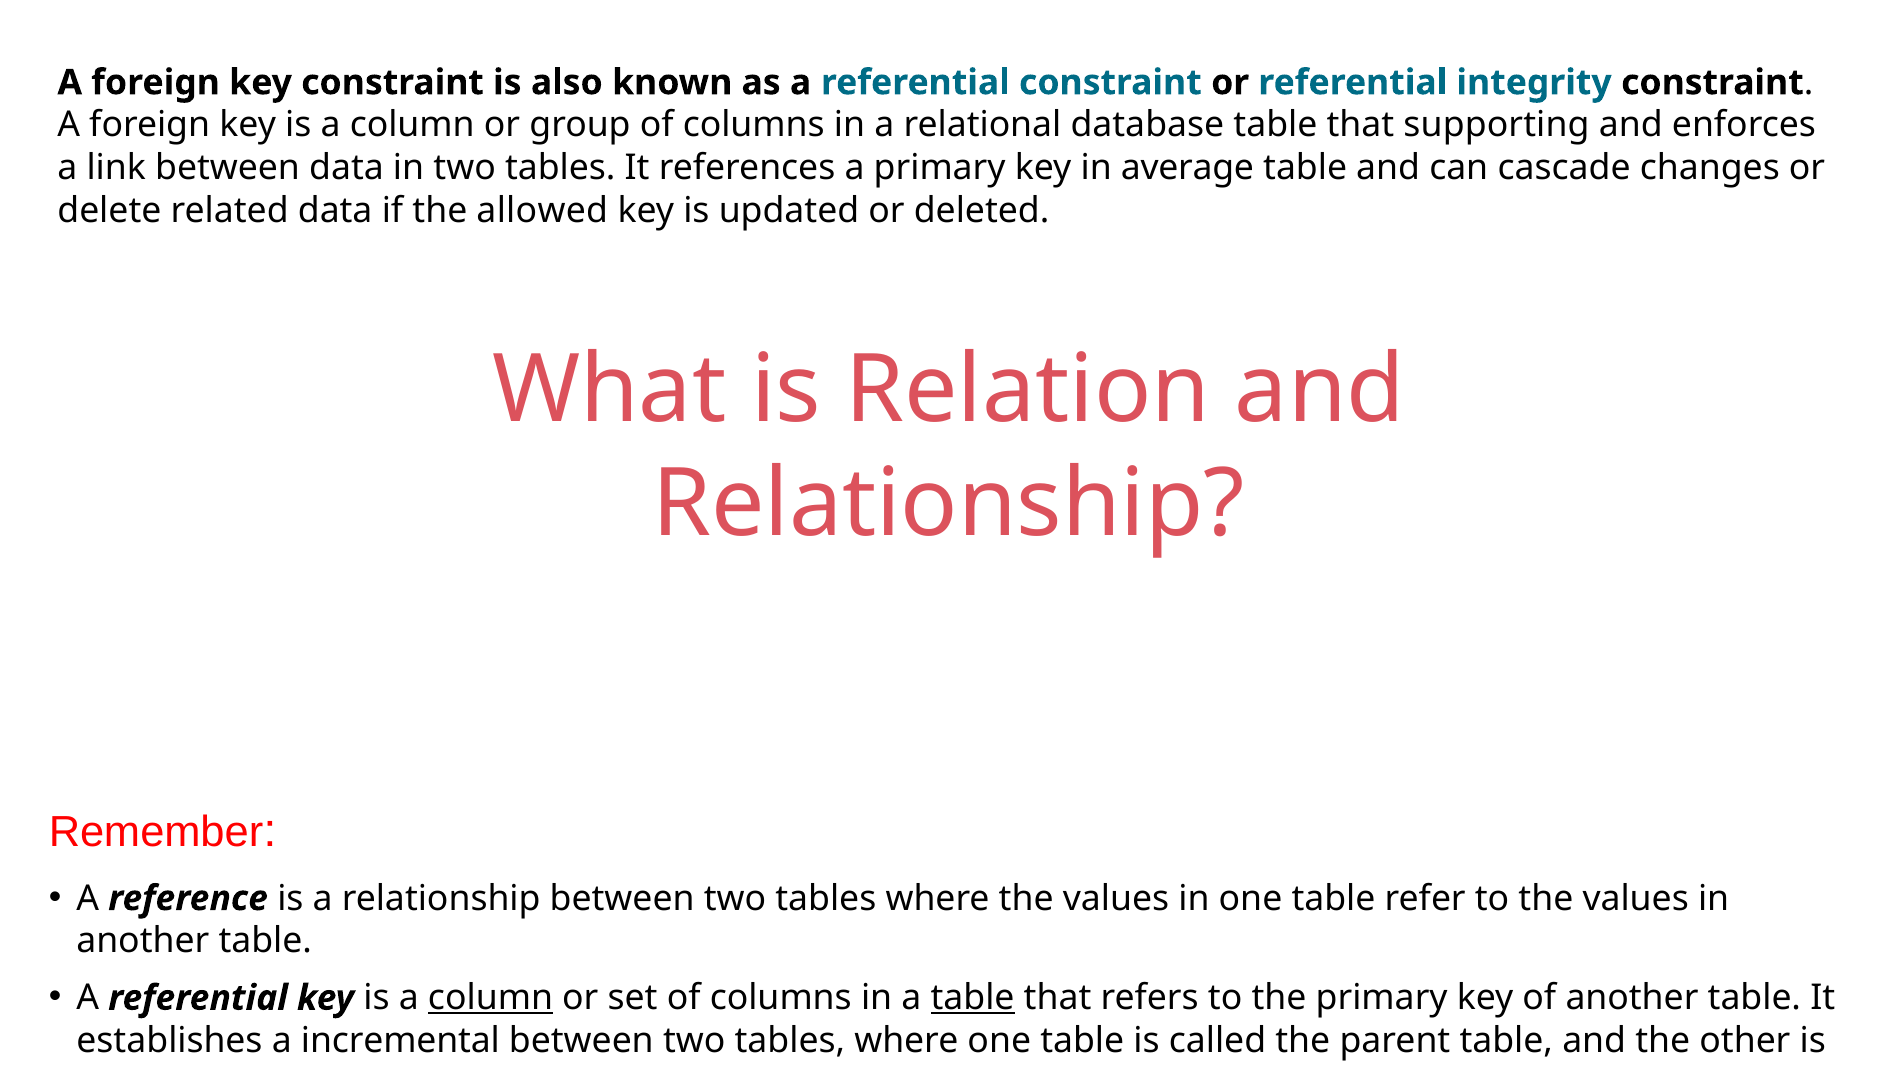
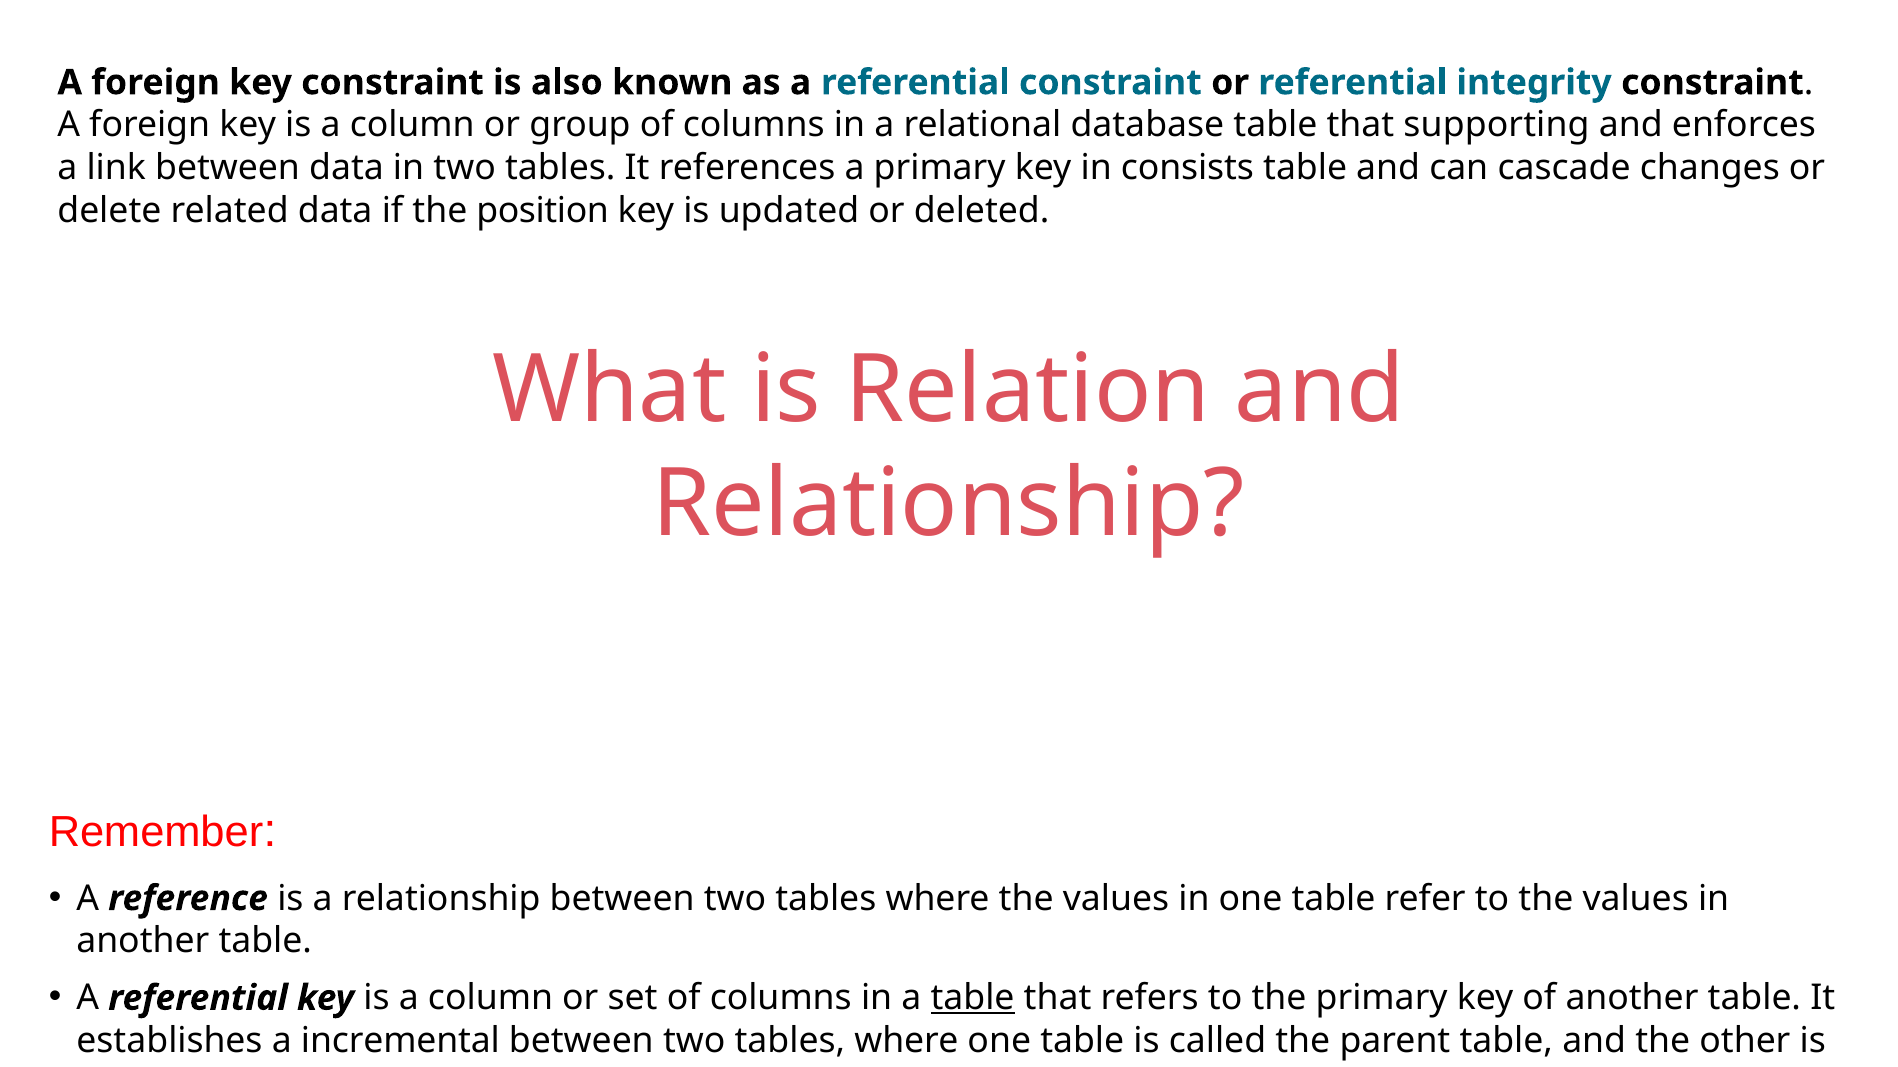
average: average -> consists (1187, 168)
allowed: allowed -> position (543, 211)
column underline: present -> none (491, 999)
